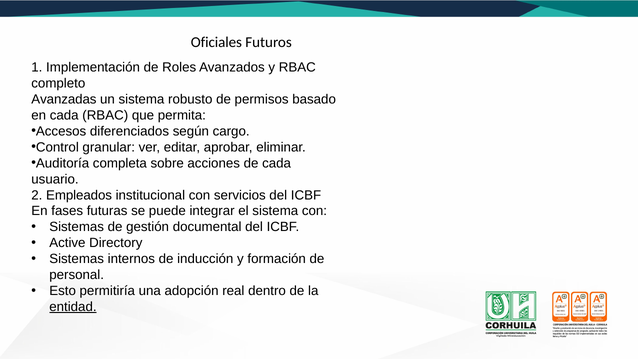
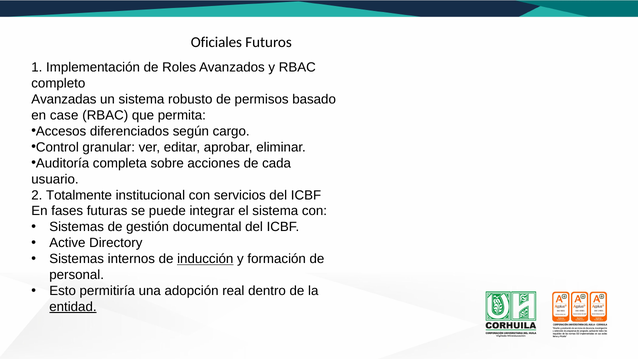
en cada: cada -> case (64, 115)
Empleados: Empleados -> Totalmente (79, 195)
inducción underline: none -> present (205, 259)
